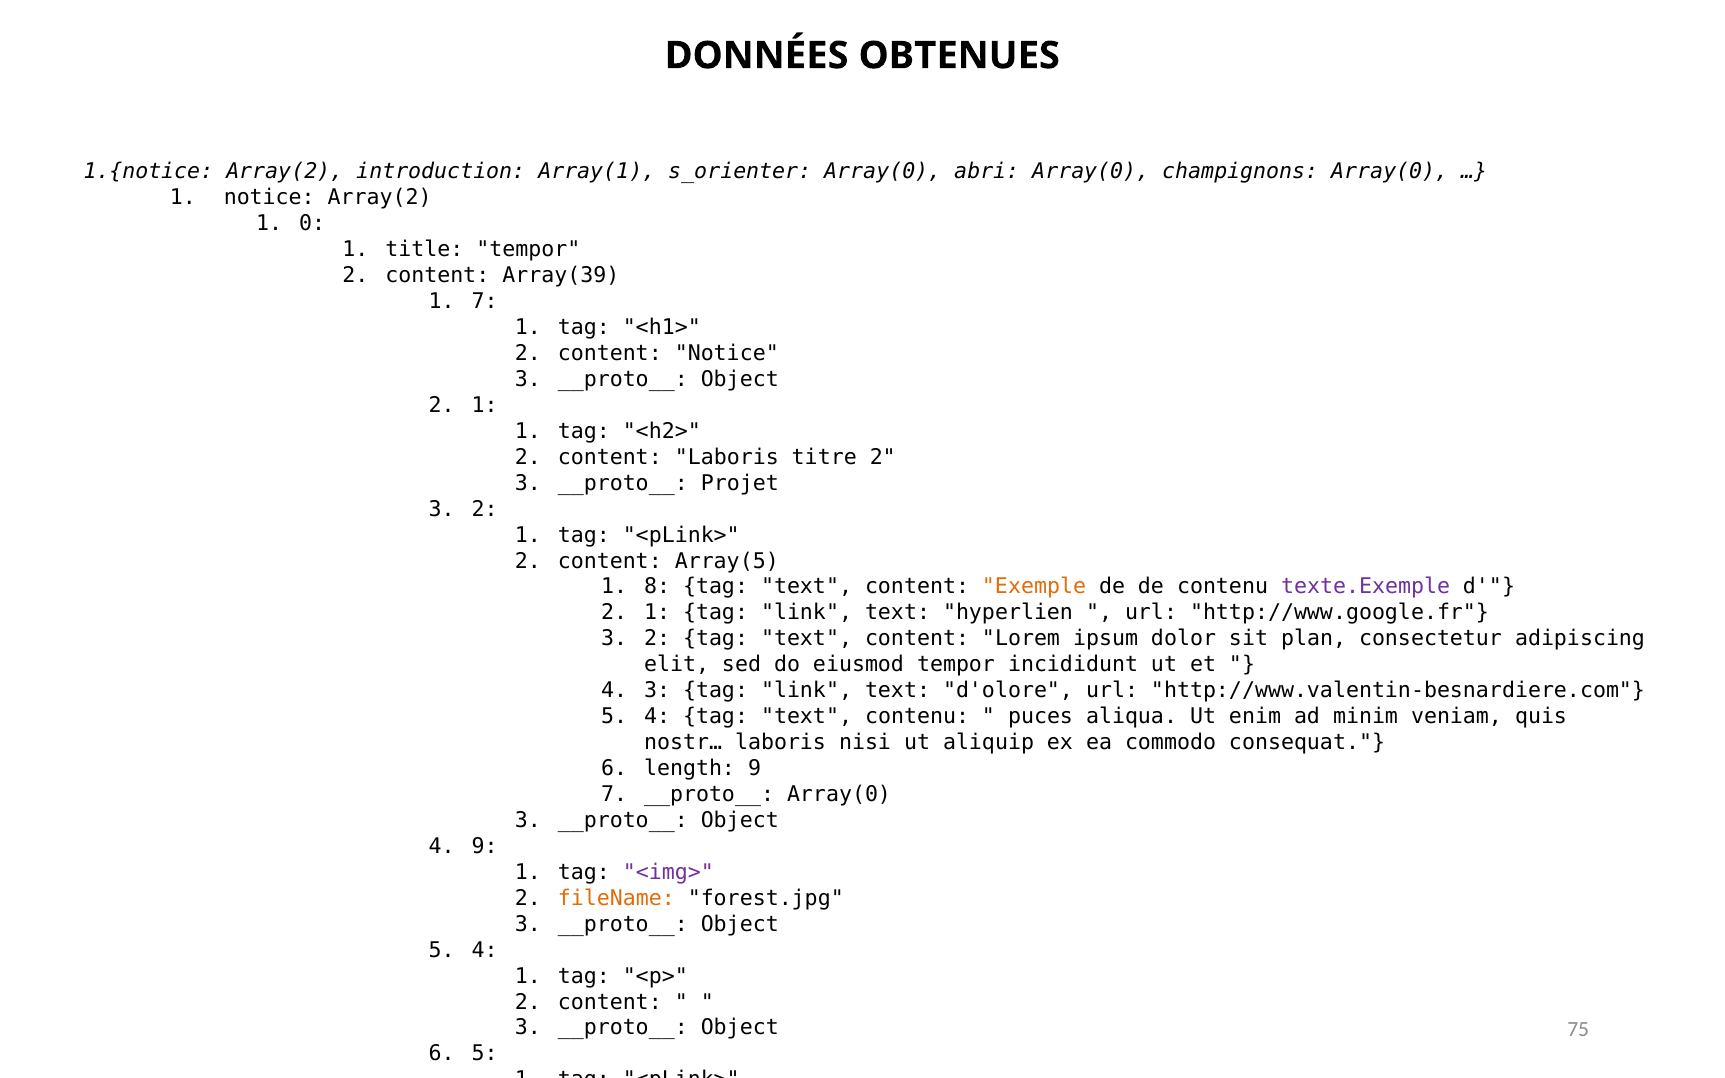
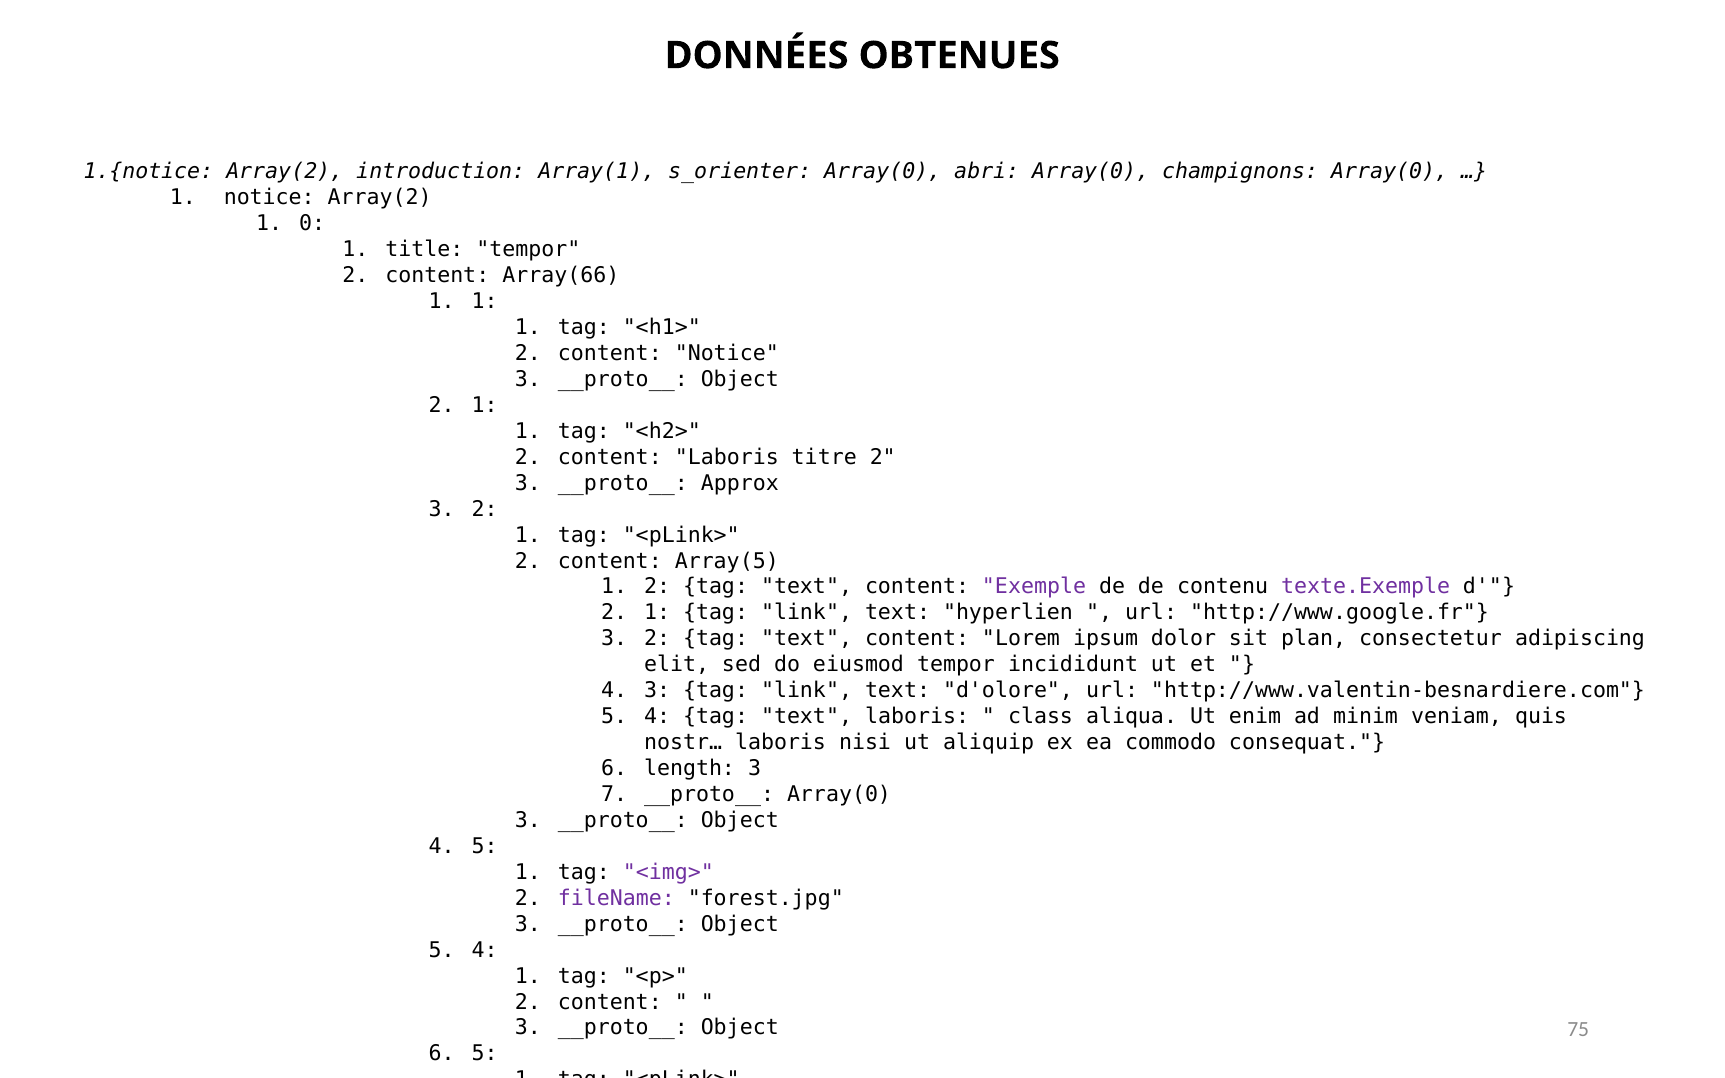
Array(39: Array(39 -> Array(66 (561, 276)
7: 7 -> 1 (485, 302)
Projet: Projet -> Approx (740, 483)
1 8: 8 -> 2 (657, 587)
Exemple colour: orange -> purple (1034, 587)
text contenu: contenu -> laboris (917, 717)
puces: puces -> class (1041, 717)
6 length 9: 9 -> 3 (755, 769)
4 9: 9 -> 5 (485, 846)
fileName colour: orange -> purple (616, 898)
